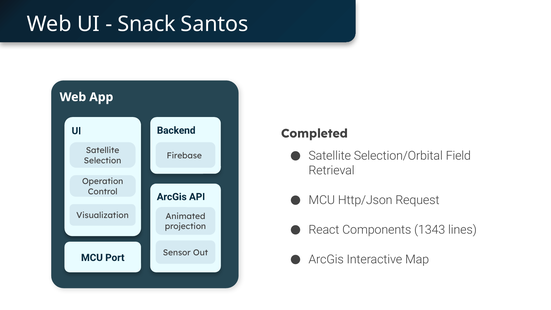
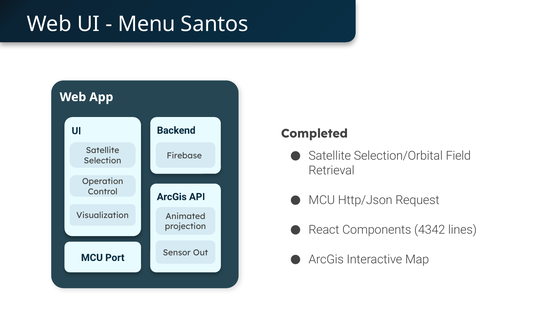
Snack: Snack -> Menu (147, 24)
1343: 1343 -> 4342 (430, 230)
